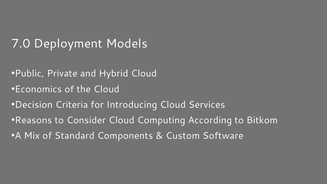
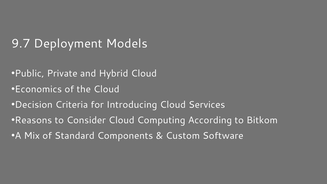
7.0: 7.0 -> 9.7 (21, 44)
